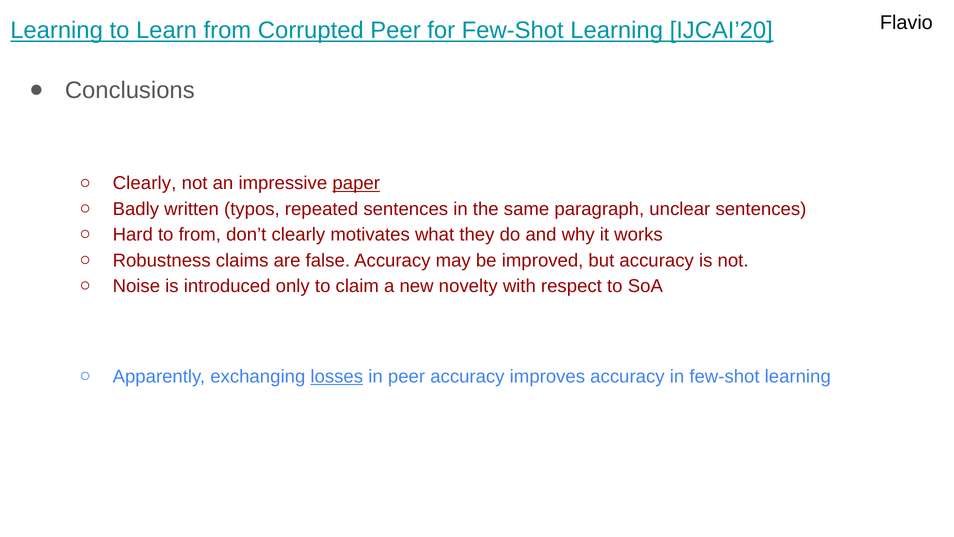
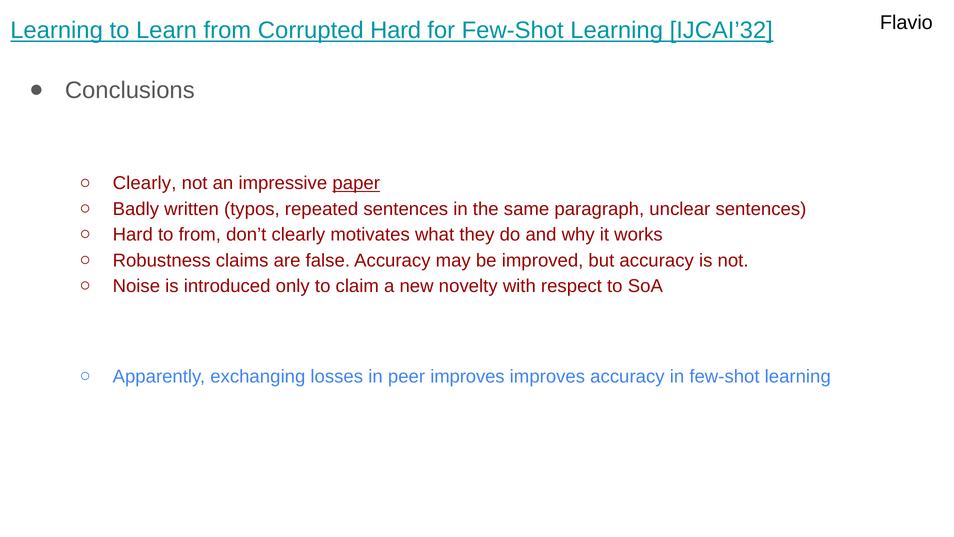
Corrupted Peer: Peer -> Hard (396, 31)
IJCAI’20: IJCAI’20 -> IJCAI’32 (721, 31)
losses underline: present -> none (337, 376)
peer accuracy: accuracy -> improves (467, 376)
